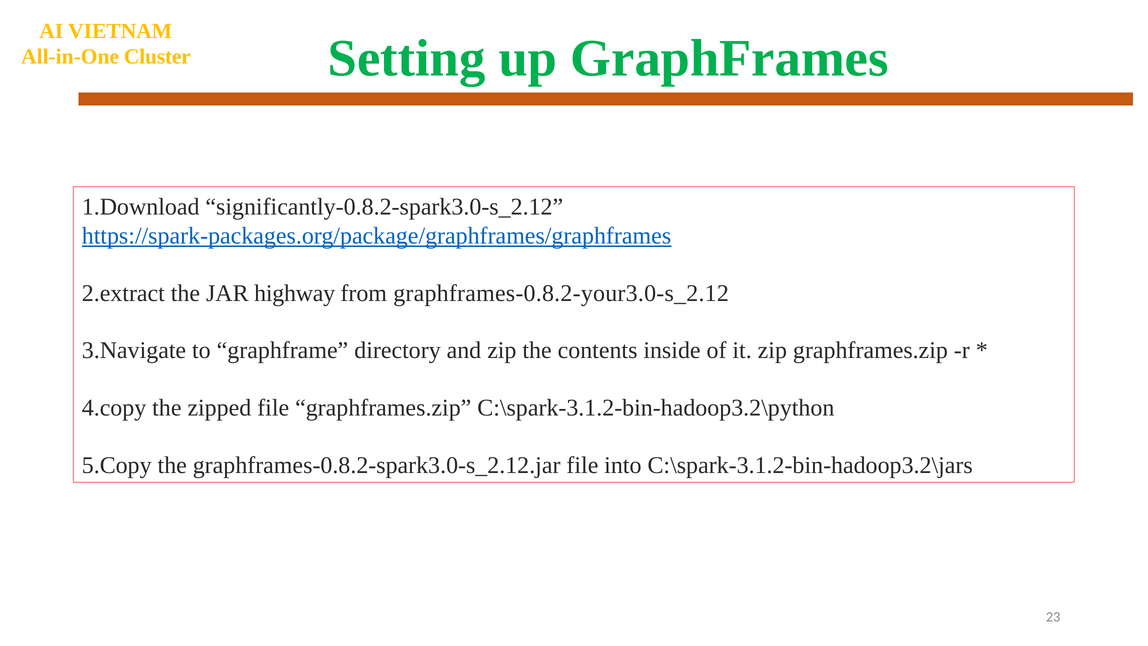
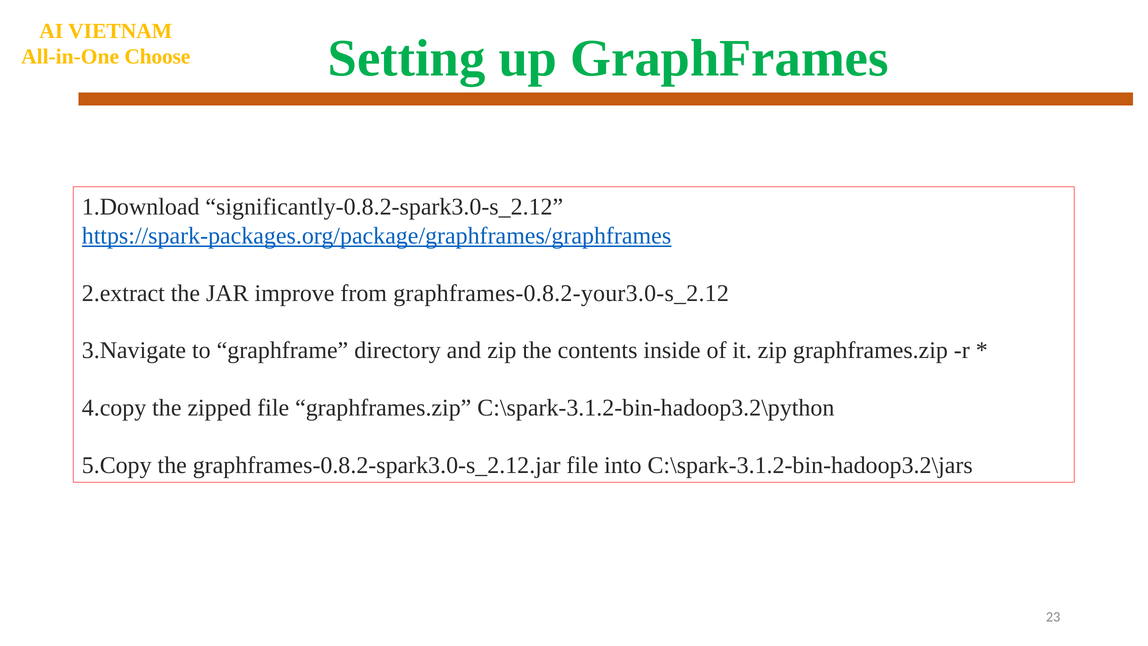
Cluster: Cluster -> Choose (157, 57)
highway: highway -> improve (295, 293)
